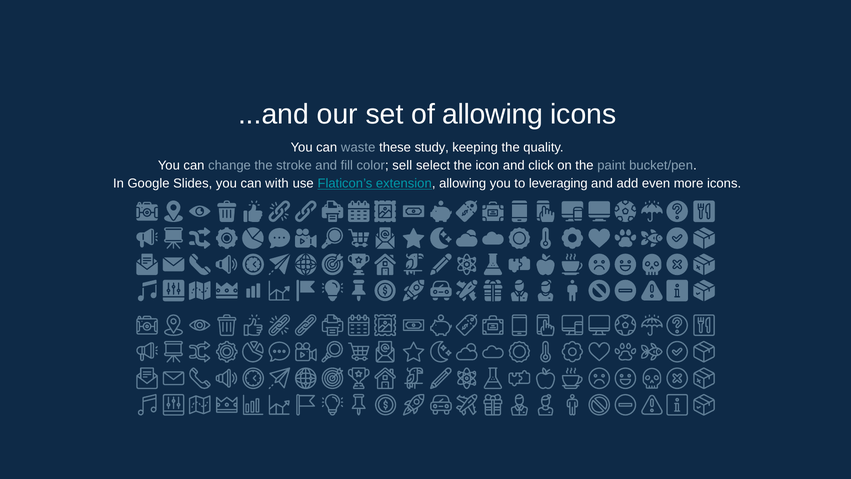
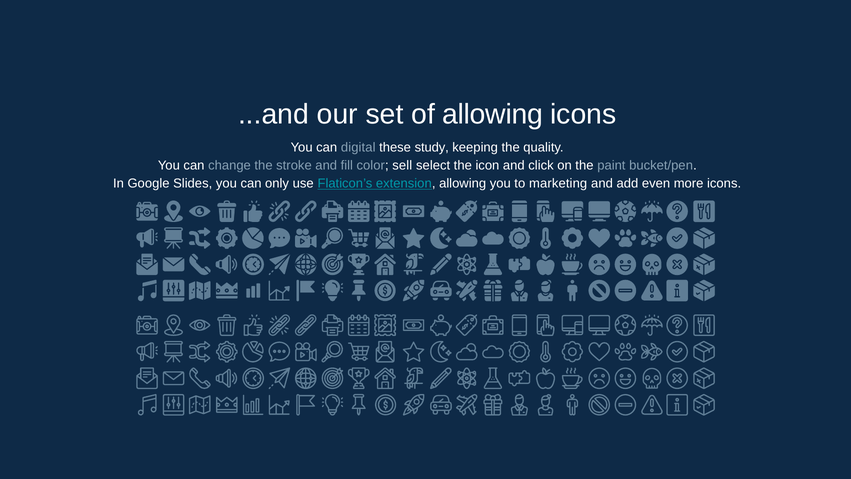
waste: waste -> digital (358, 147)
with: with -> only (277, 183)
leveraging: leveraging -> marketing (558, 183)
